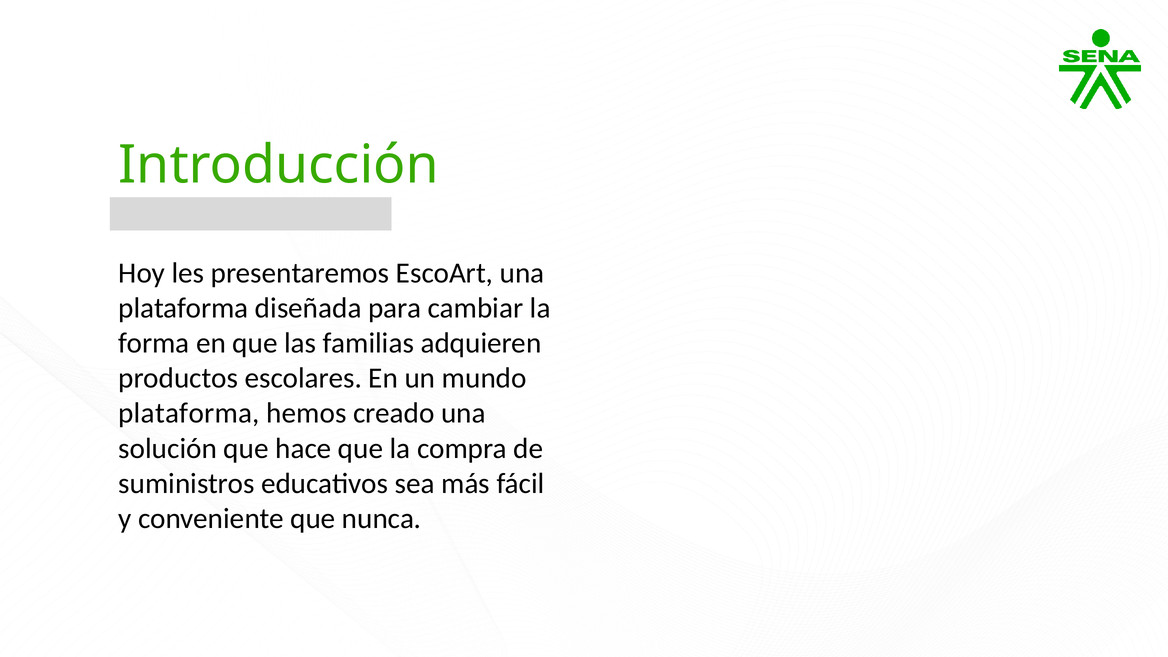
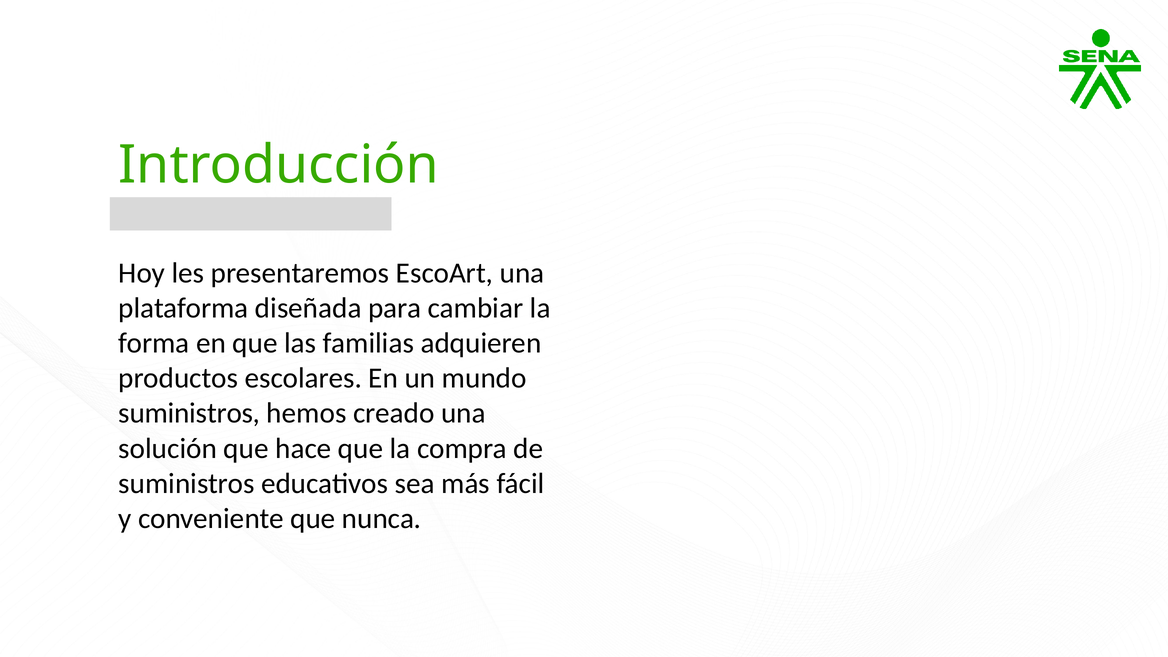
plataforma: plataforma -> suministros (189, 413)
